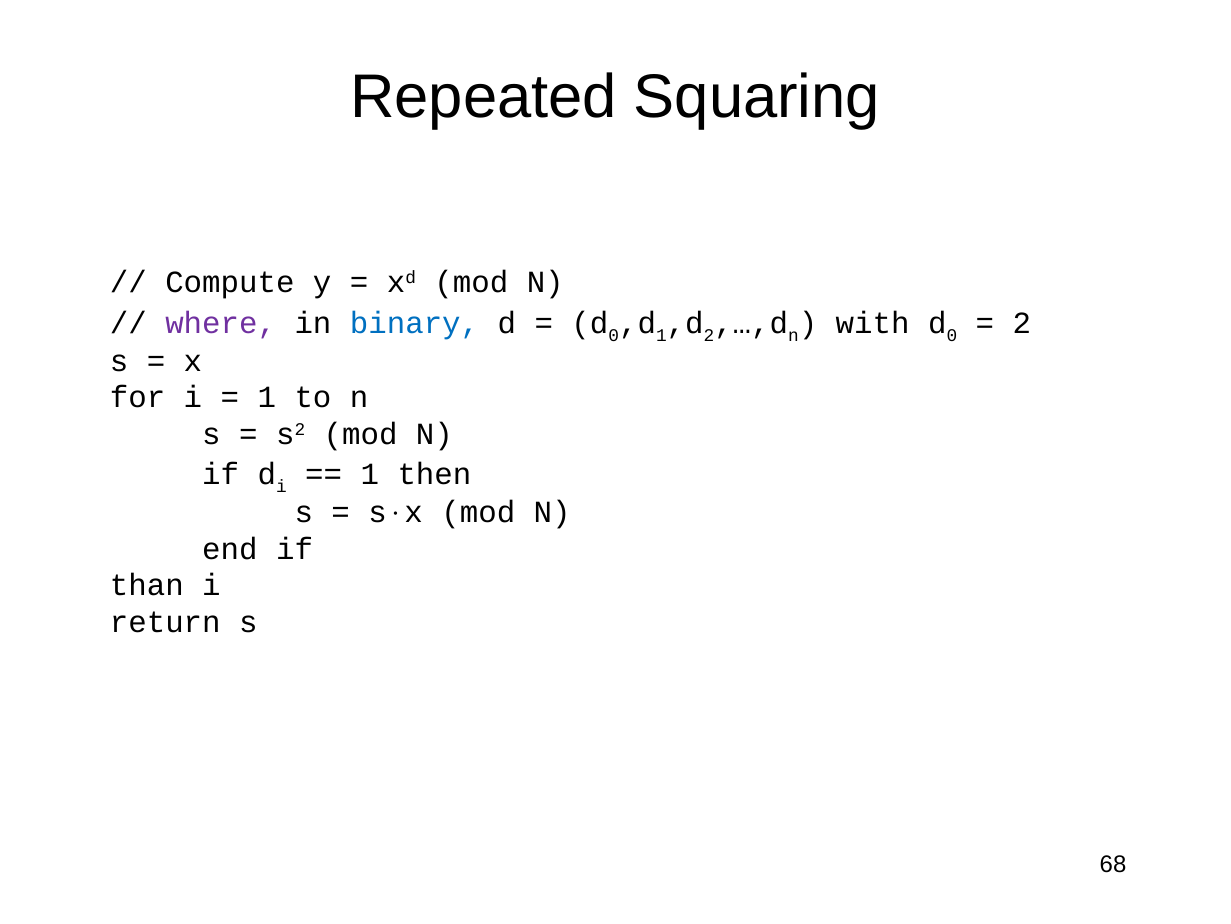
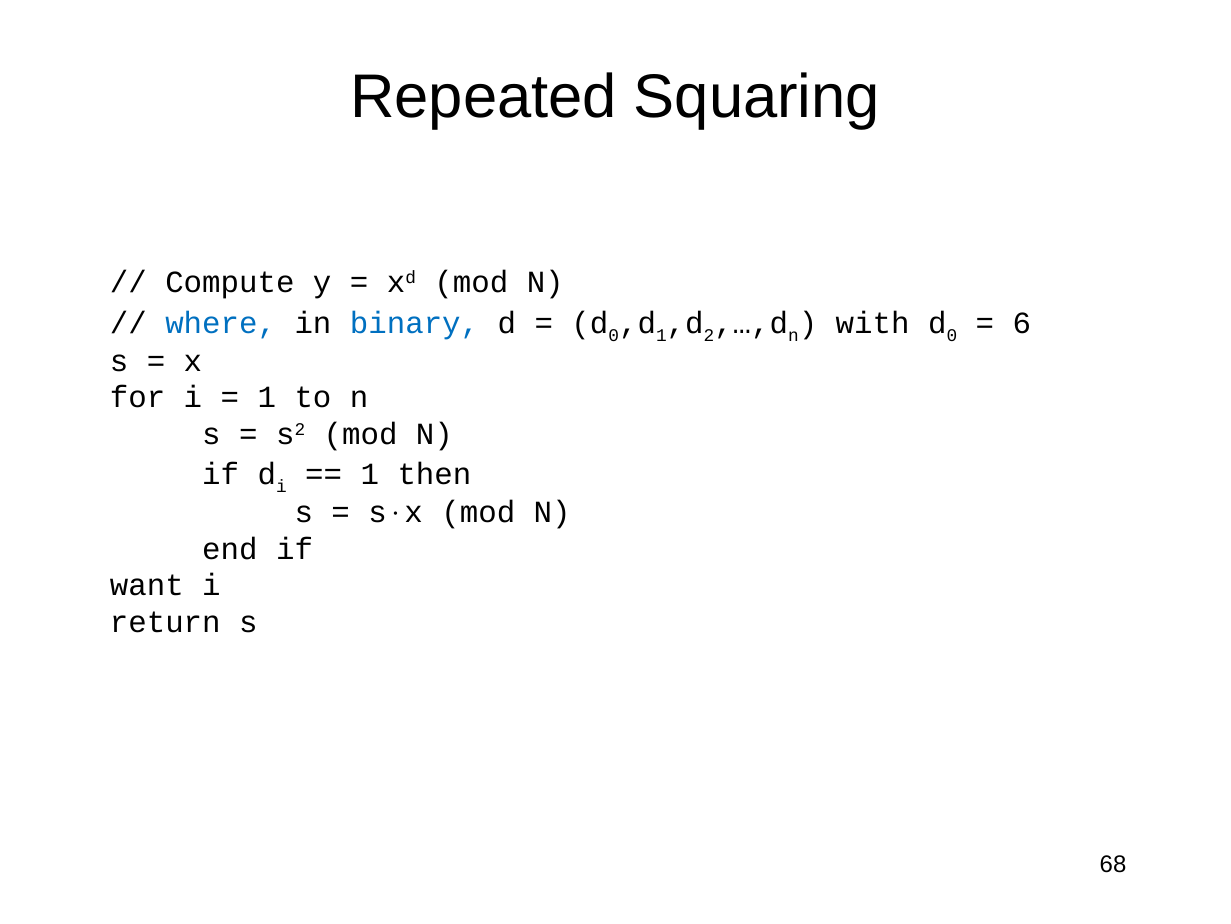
where colour: purple -> blue (221, 323)
2: 2 -> 6 (1022, 323)
than: than -> want (147, 585)
